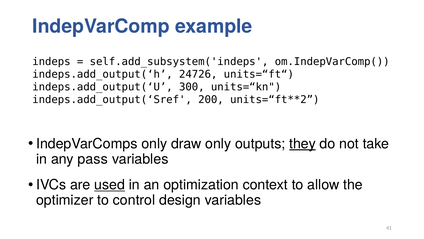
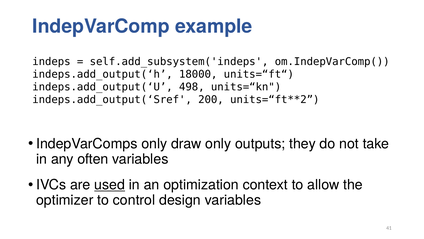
24726: 24726 -> 18000 (198, 74)
300: 300 -> 498 (192, 87)
they underline: present -> none (303, 143)
pass: pass -> often (93, 159)
